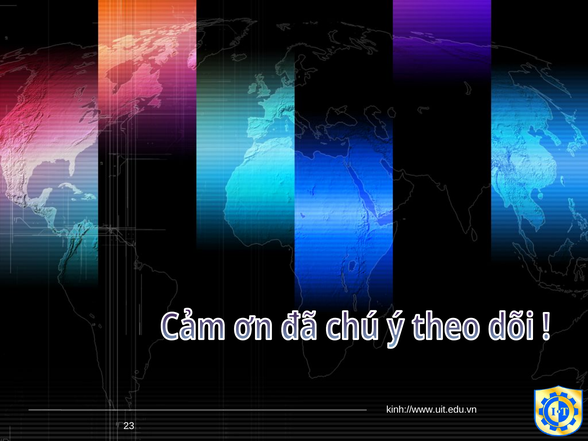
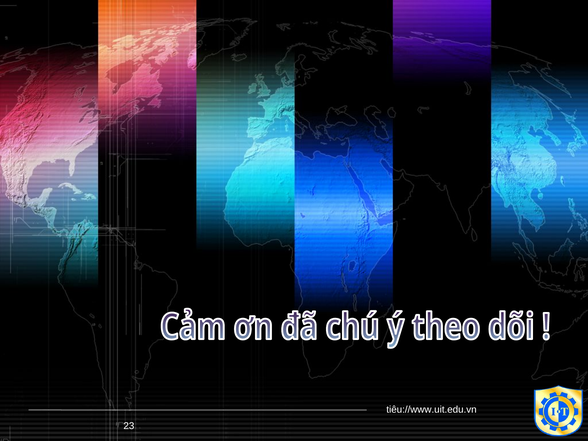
kinh://www.uit.edu.vn: kinh://www.uit.edu.vn -> tiêu://www.uit.edu.vn (432, 410)
